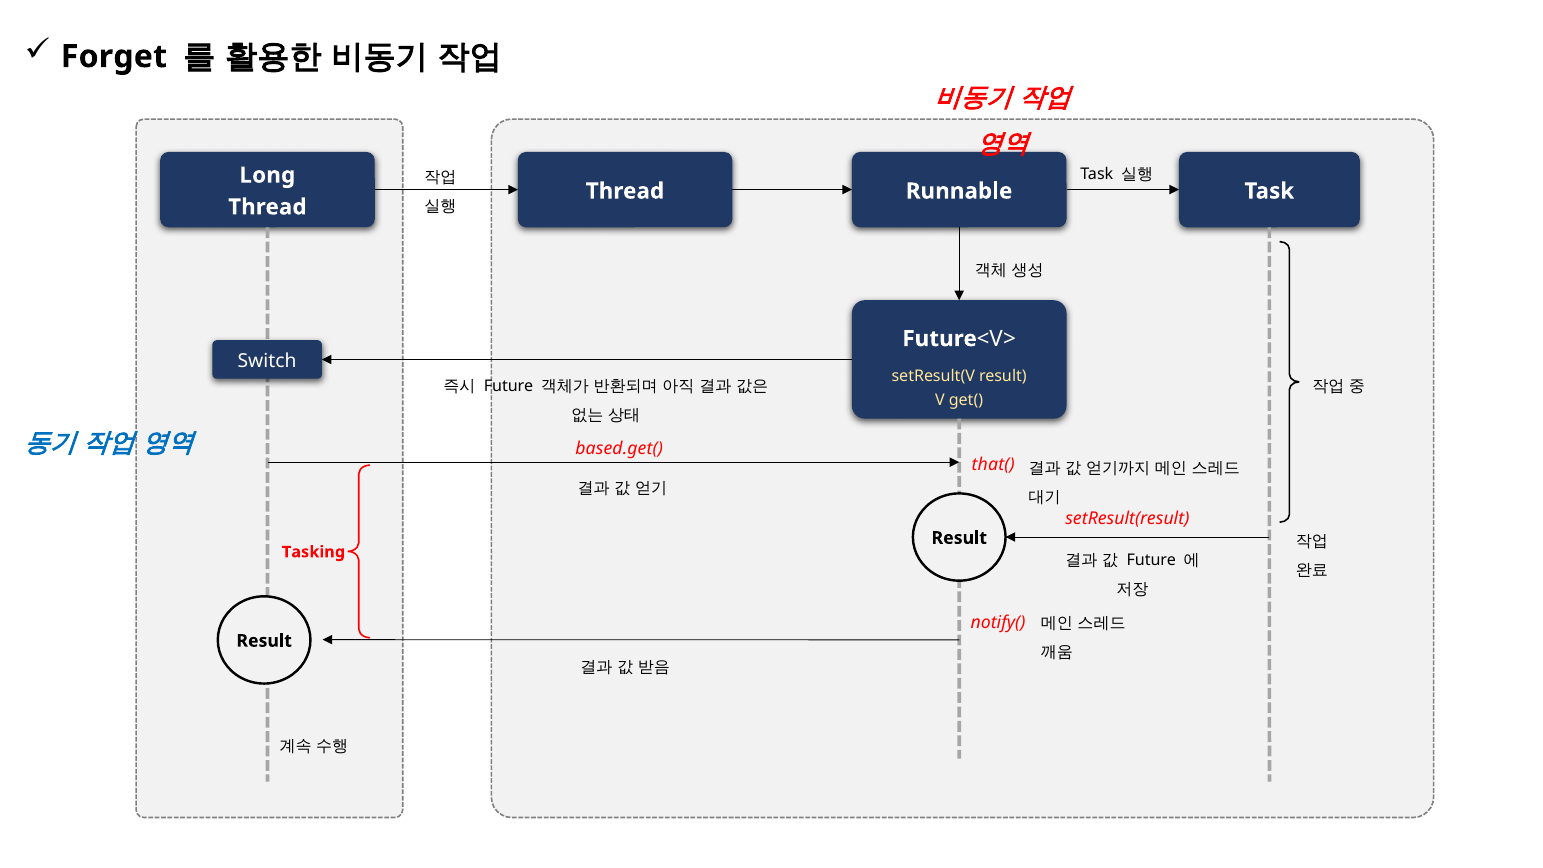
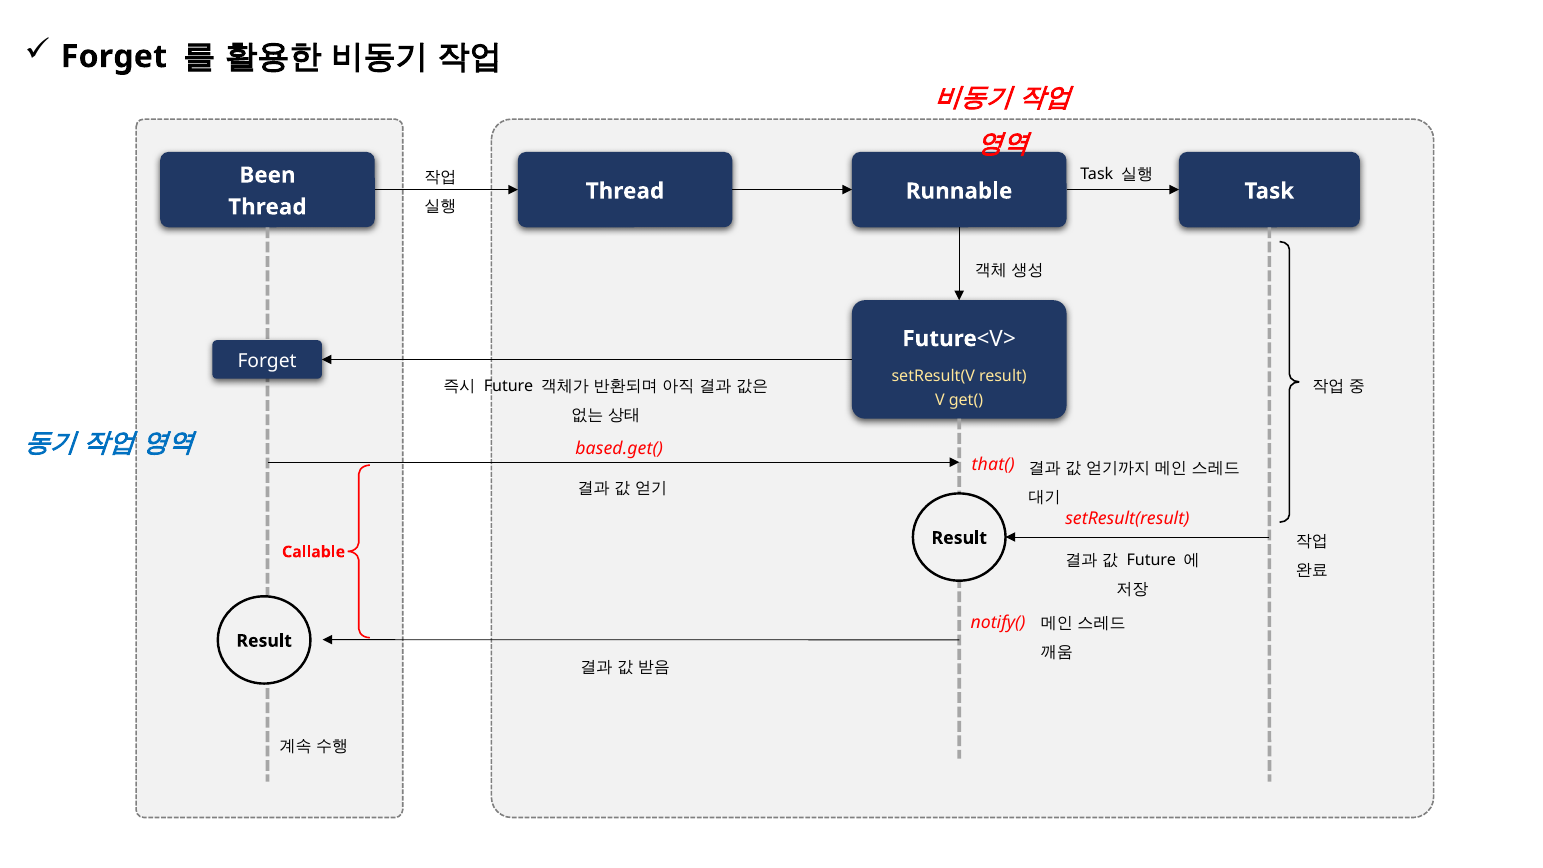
Long: Long -> Been (267, 175)
Switch: Switch -> Forget (267, 361)
Tasking: Tasking -> Callable (314, 552)
